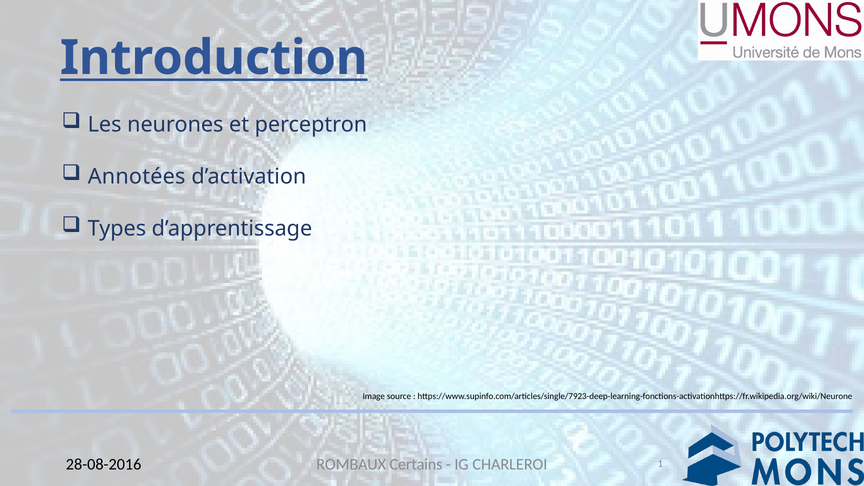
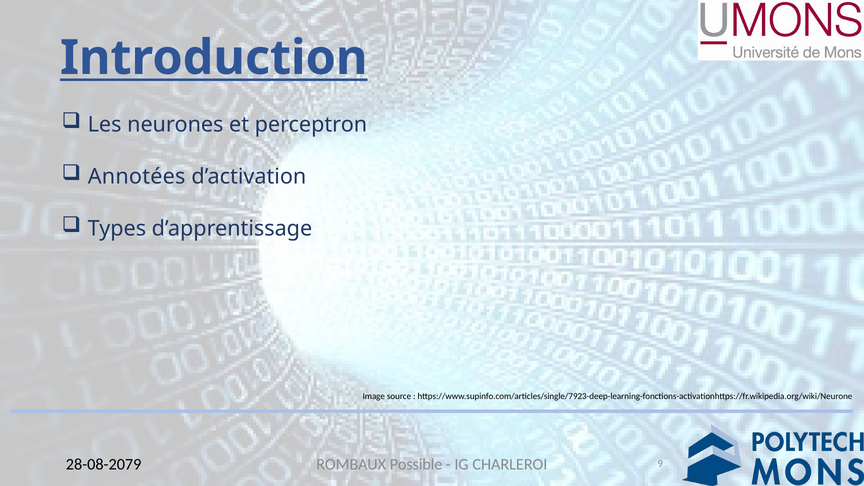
Certains: Certains -> Possible (416, 464)
1: 1 -> 9 (660, 464)
28-08-2016: 28-08-2016 -> 28-08-2079 (104, 465)
